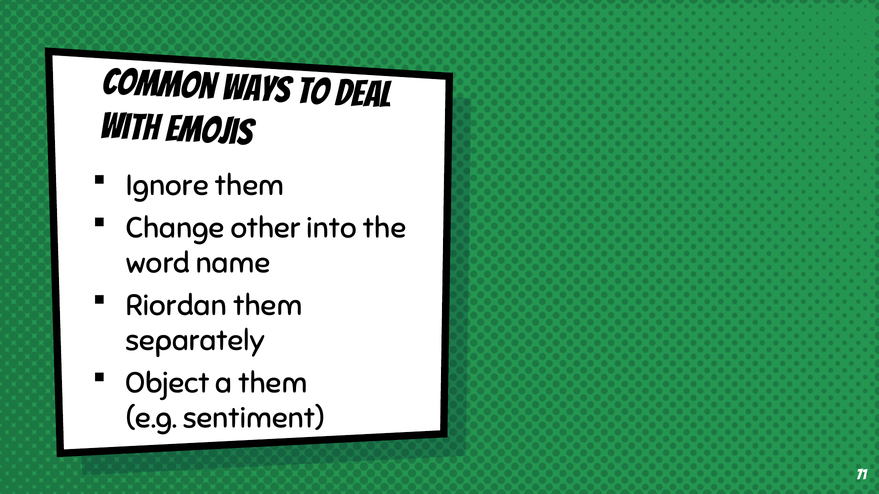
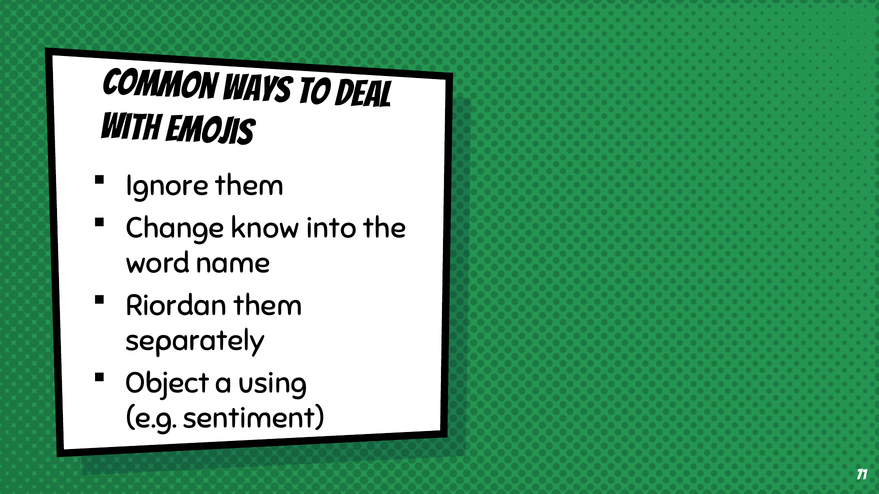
other: other -> know (265, 228)
a them: them -> using (273, 383)
